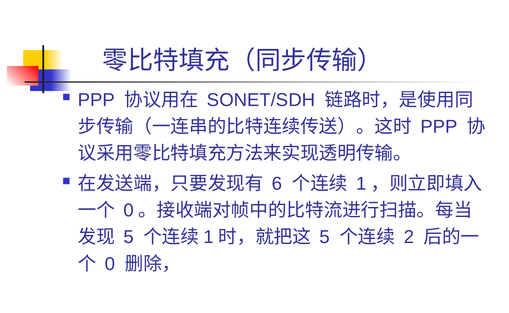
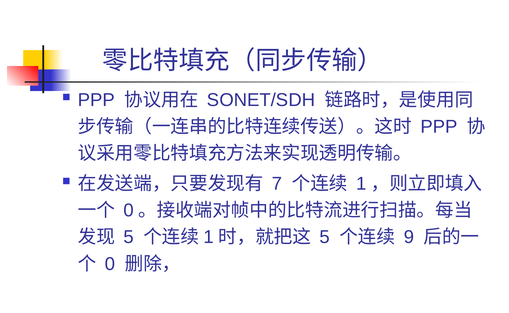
6: 6 -> 7 (277, 184)
2: 2 -> 9 (409, 237)
